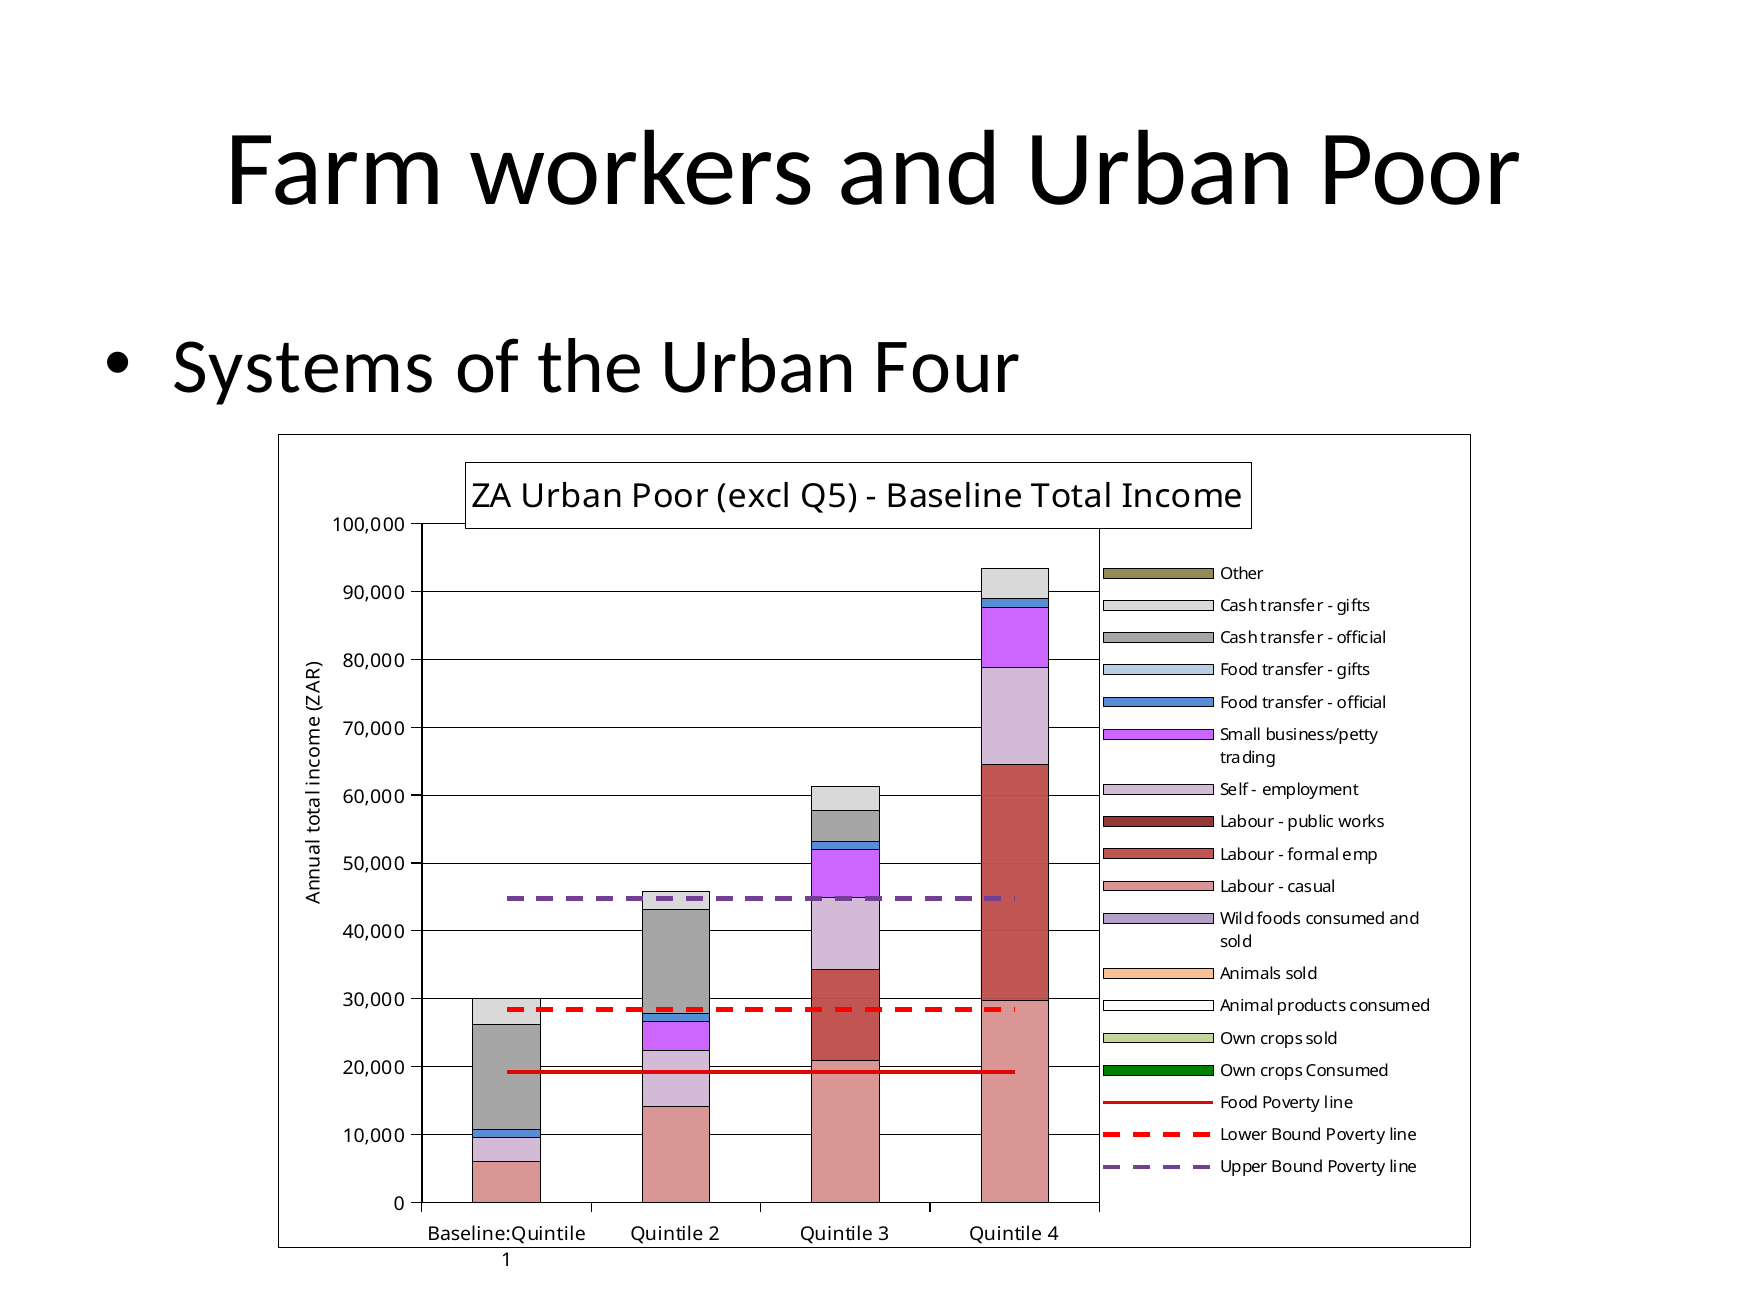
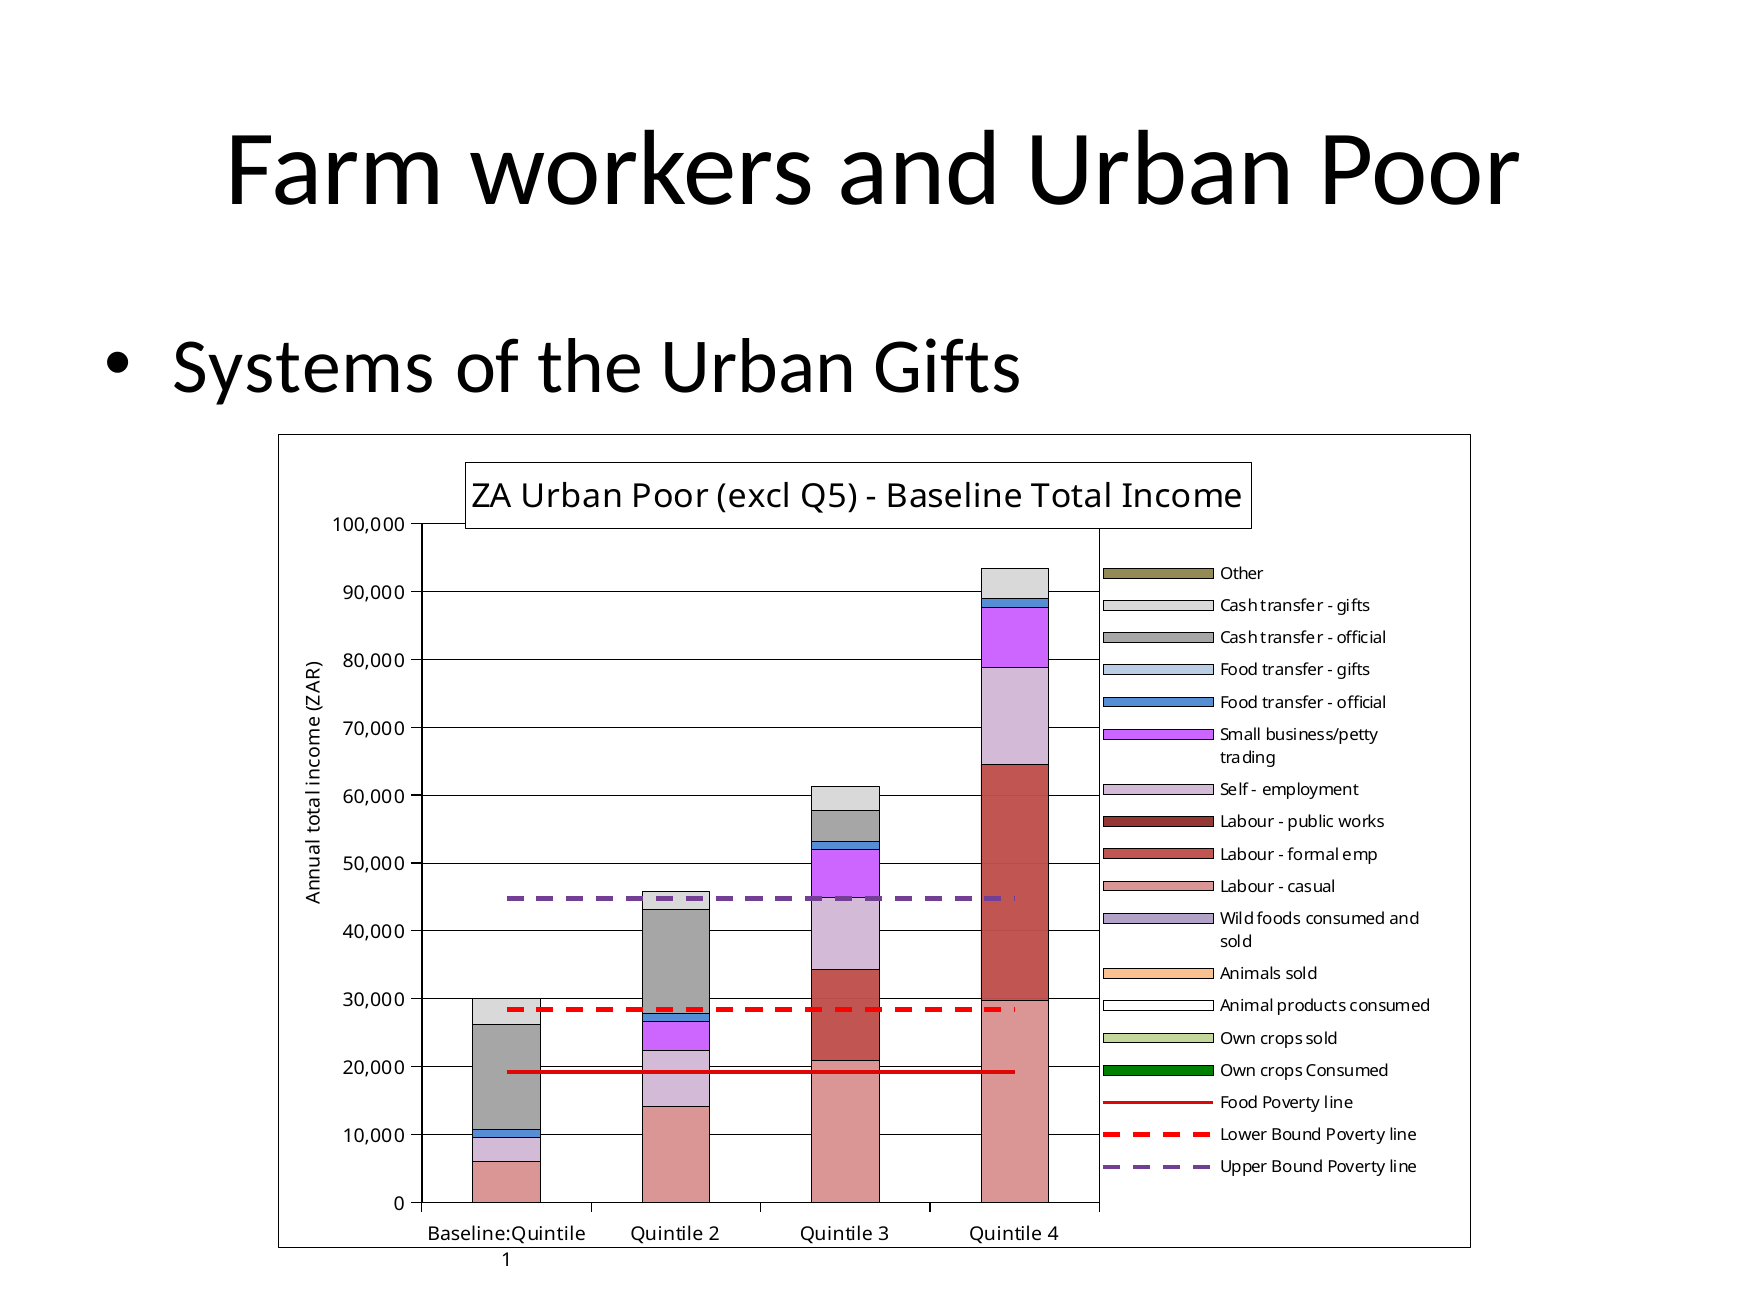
Urban Four: Four -> Gifts (948, 367)
